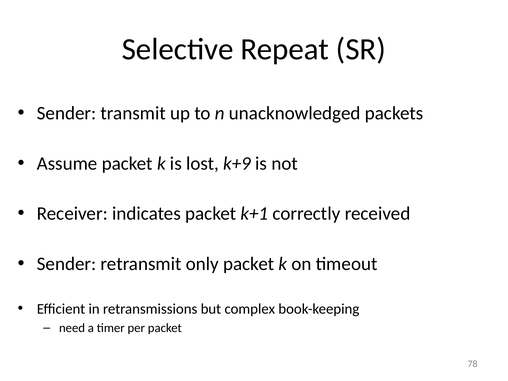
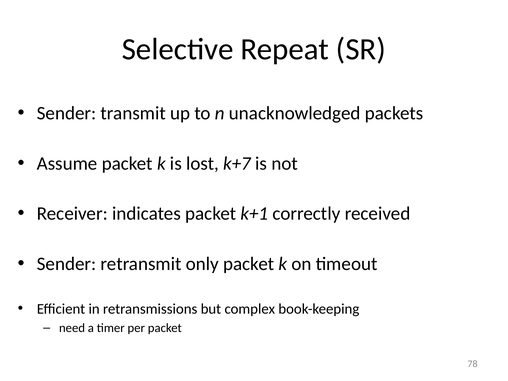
k+9: k+9 -> k+7 (237, 163)
